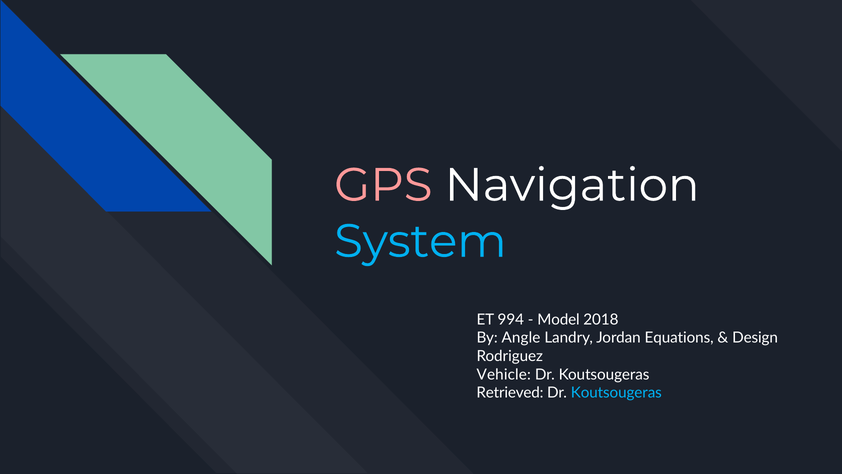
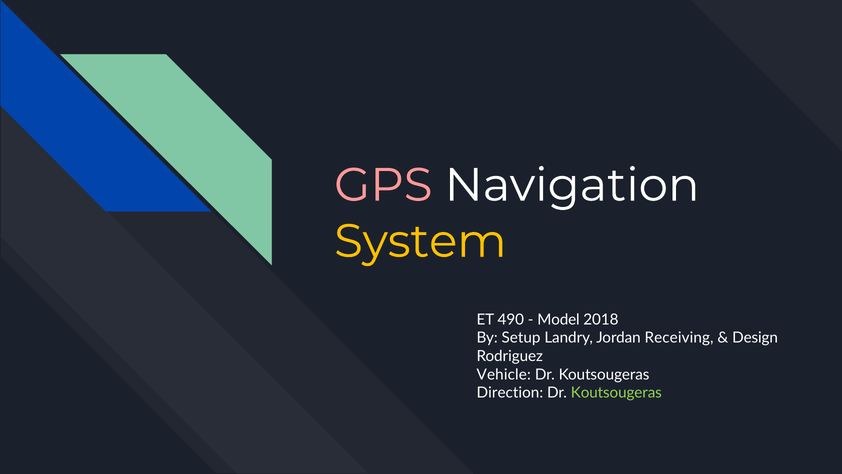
System colour: light blue -> yellow (420, 241)
994: 994 -> 490 (511, 319)
Angle: Angle -> Setup (521, 338)
Equations: Equations -> Receiving (679, 338)
Retrieved: Retrieved -> Direction (510, 392)
Koutsougeras colour: light blue -> light green (616, 392)
